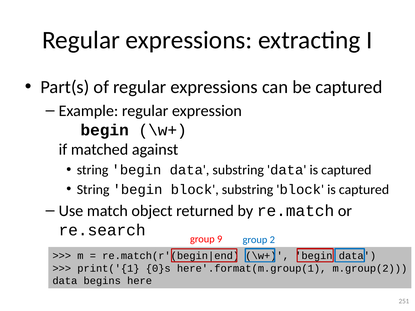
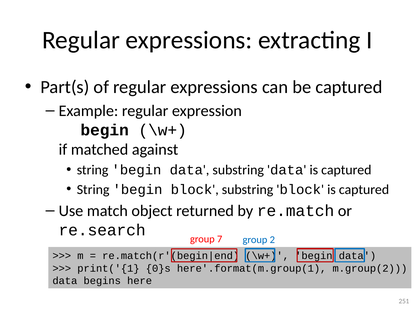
9: 9 -> 7 (220, 239)
